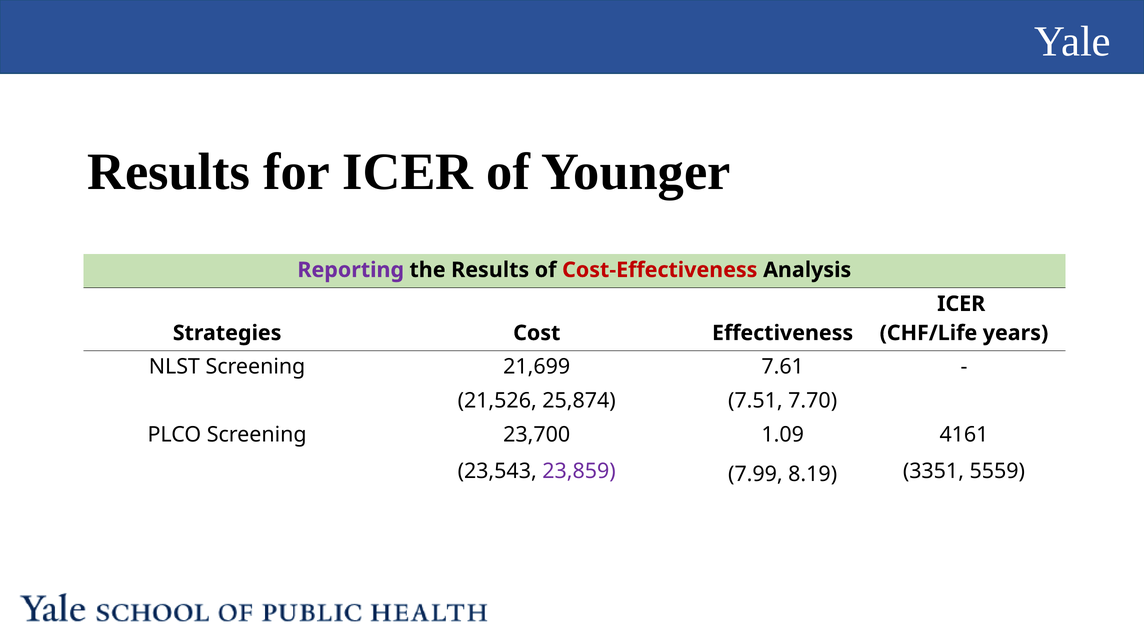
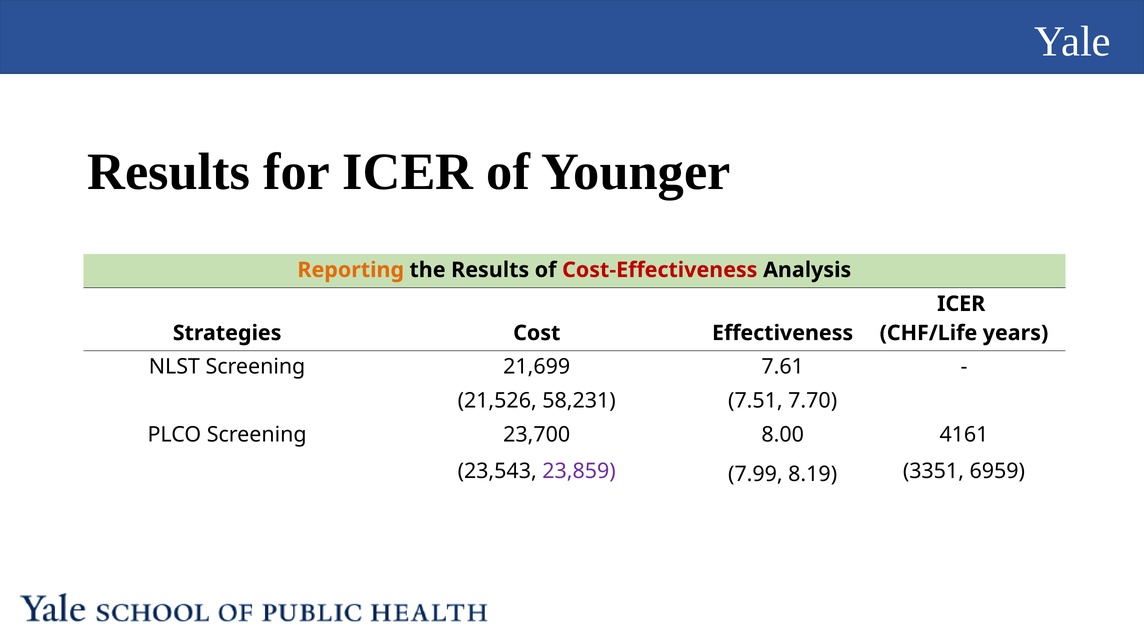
Reporting colour: purple -> orange (351, 270)
25,874: 25,874 -> 58,231 (579, 400)
1.09: 1.09 -> 8.00 (783, 434)
5559: 5559 -> 6959 (997, 471)
